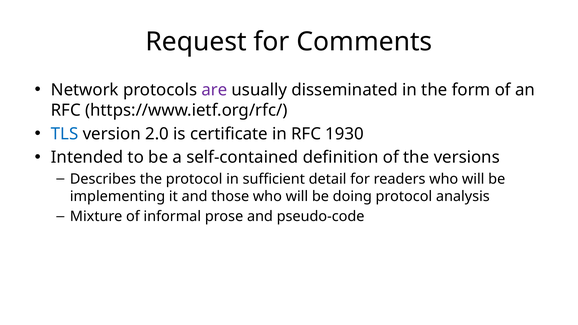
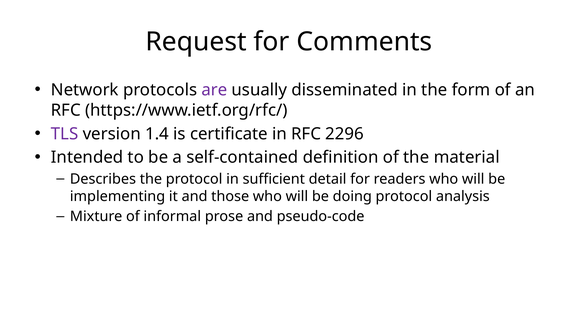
TLS colour: blue -> purple (65, 134)
2.0: 2.0 -> 1.4 (157, 134)
1930: 1930 -> 2296 (345, 134)
versions: versions -> material (467, 157)
